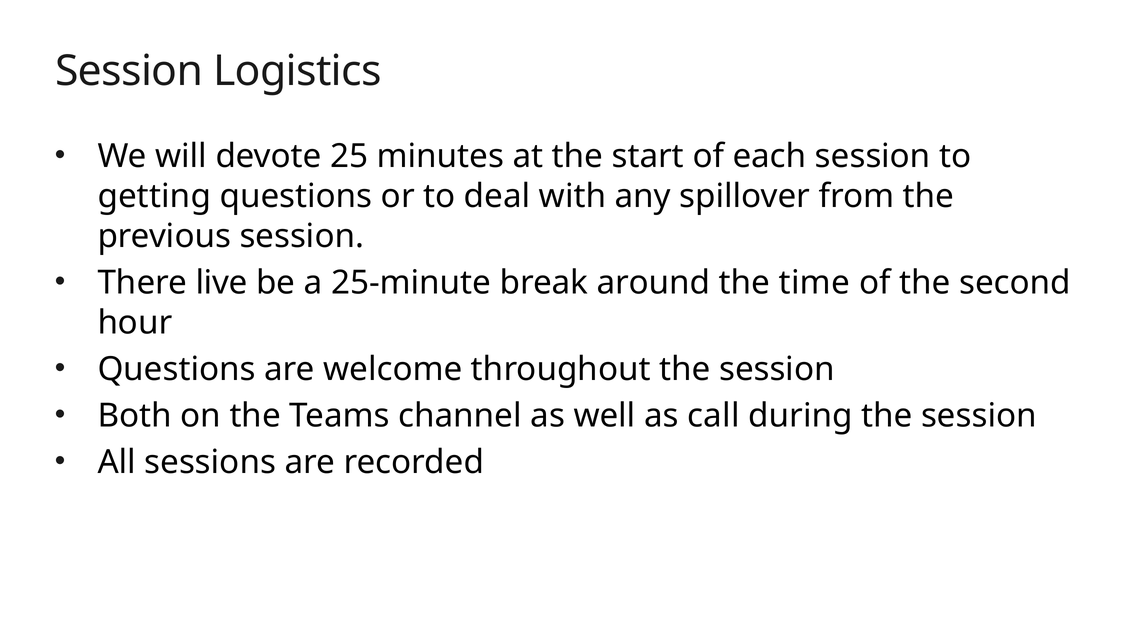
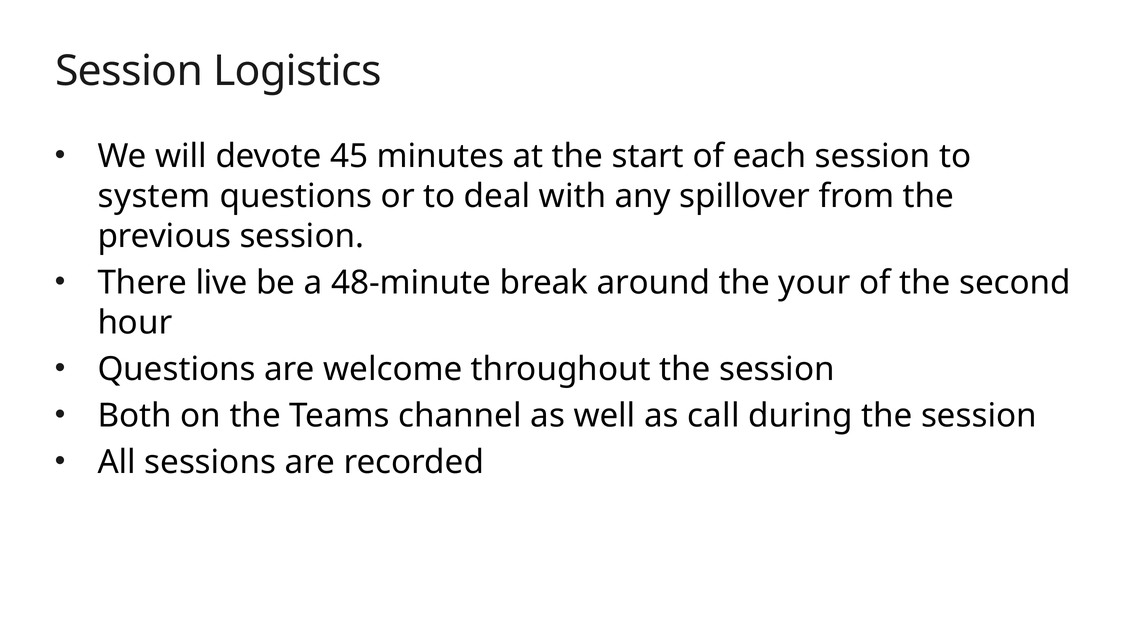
25: 25 -> 45 (349, 156)
getting: getting -> system (154, 196)
25-minute: 25-minute -> 48-minute (411, 283)
time: time -> your (815, 283)
